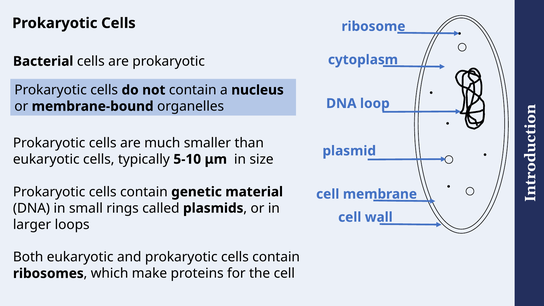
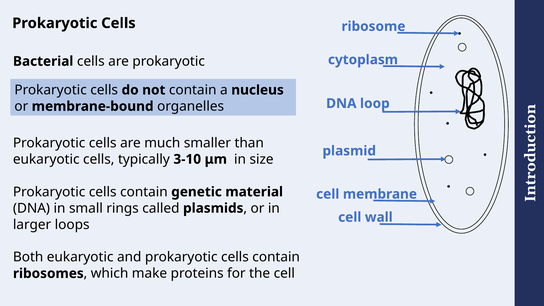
5-10: 5-10 -> 3-10 (187, 159)
